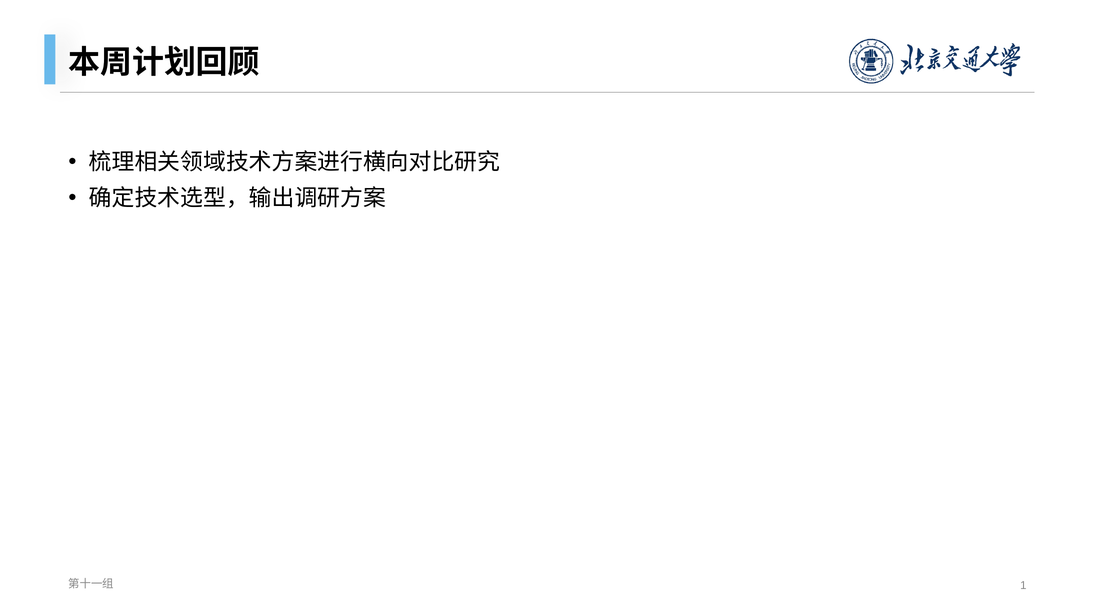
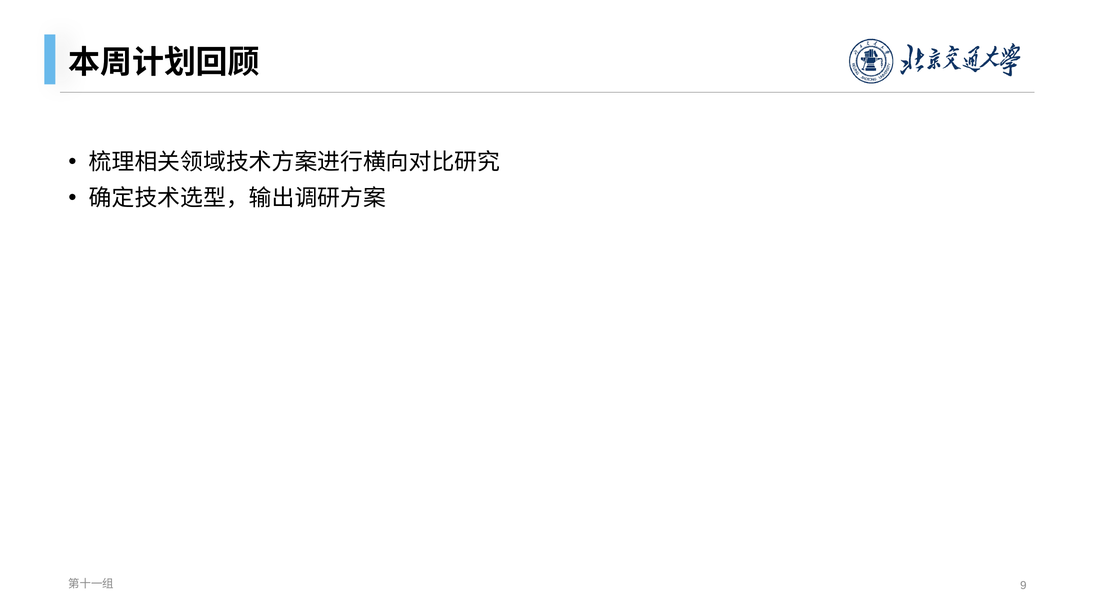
1: 1 -> 9 (1023, 585)
